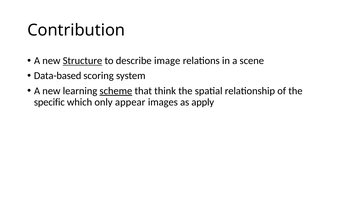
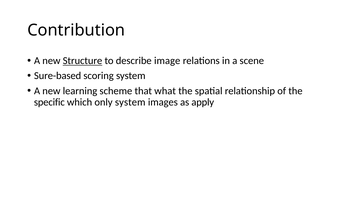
Data-based: Data-based -> Sure-based (58, 76)
scheme underline: present -> none (116, 91)
think: think -> what (165, 91)
only appear: appear -> system (130, 102)
